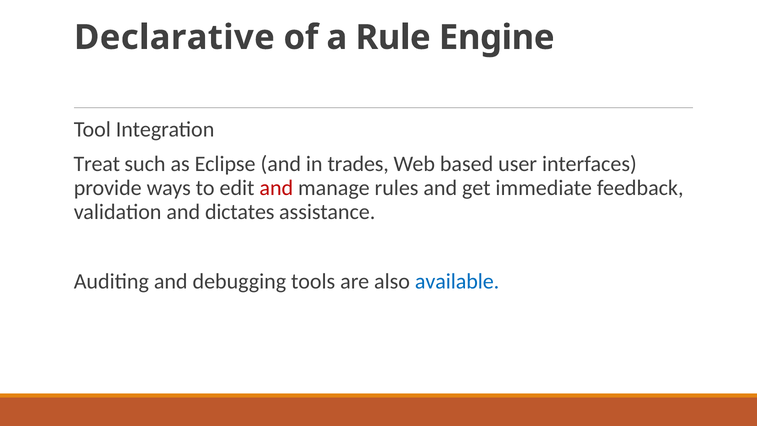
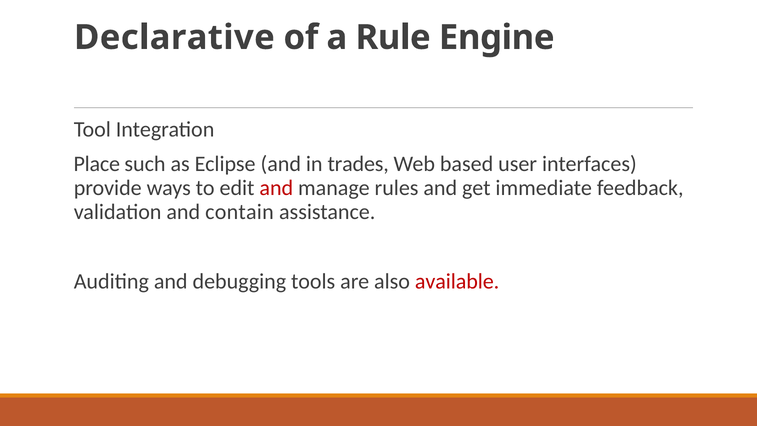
Treat: Treat -> Place (97, 164)
dictates: dictates -> contain (239, 212)
available colour: blue -> red (457, 281)
